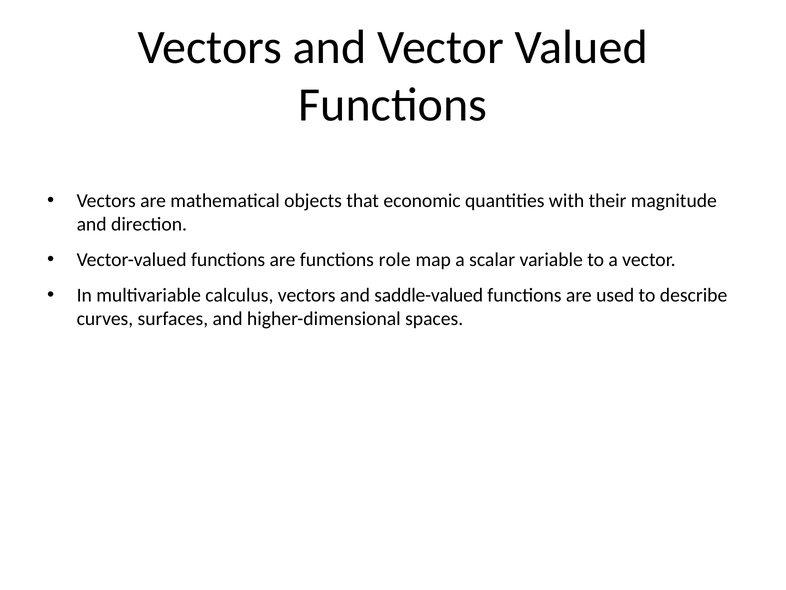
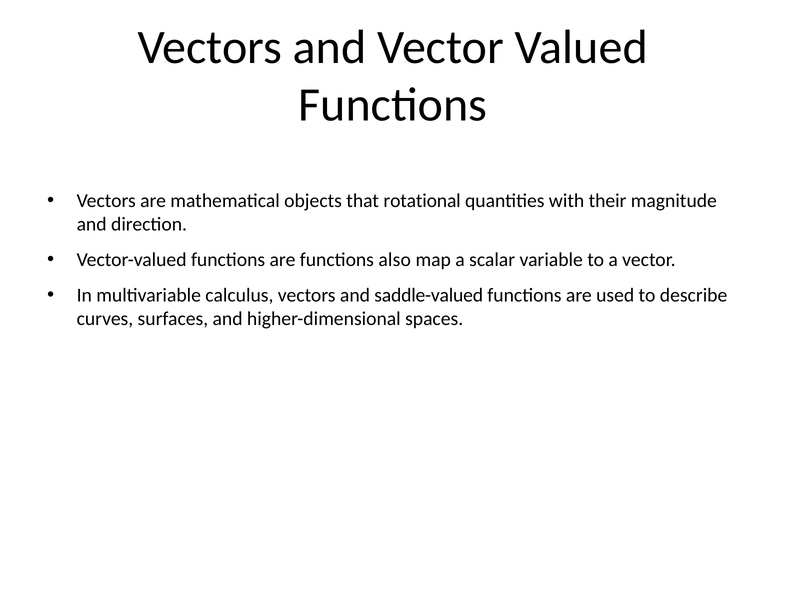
economic: economic -> rotational (422, 201)
role: role -> also (395, 259)
